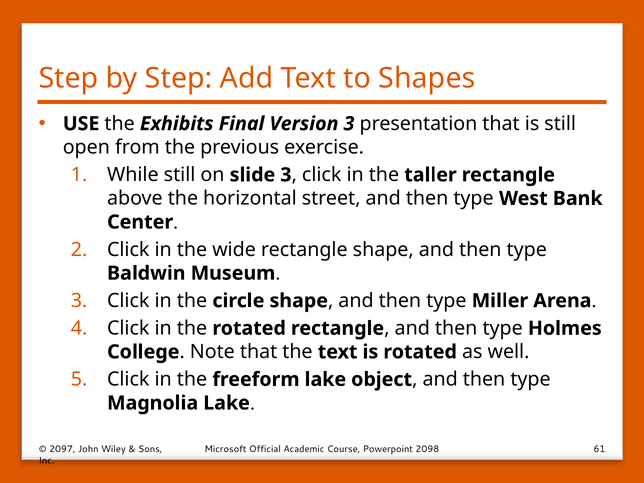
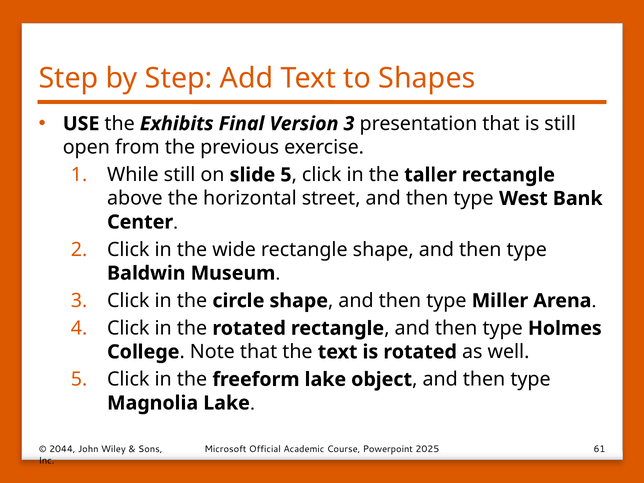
slide 3: 3 -> 5 (286, 175)
2097: 2097 -> 2044 (62, 449)
2098: 2098 -> 2025 (427, 449)
